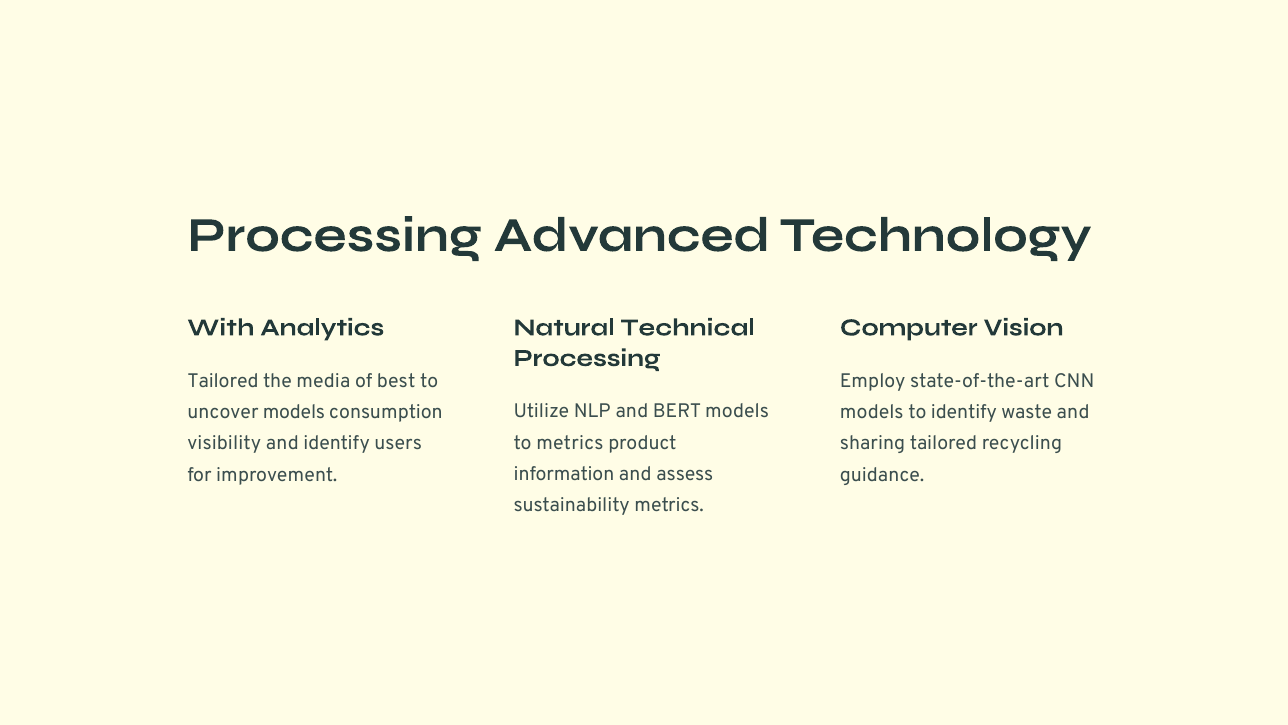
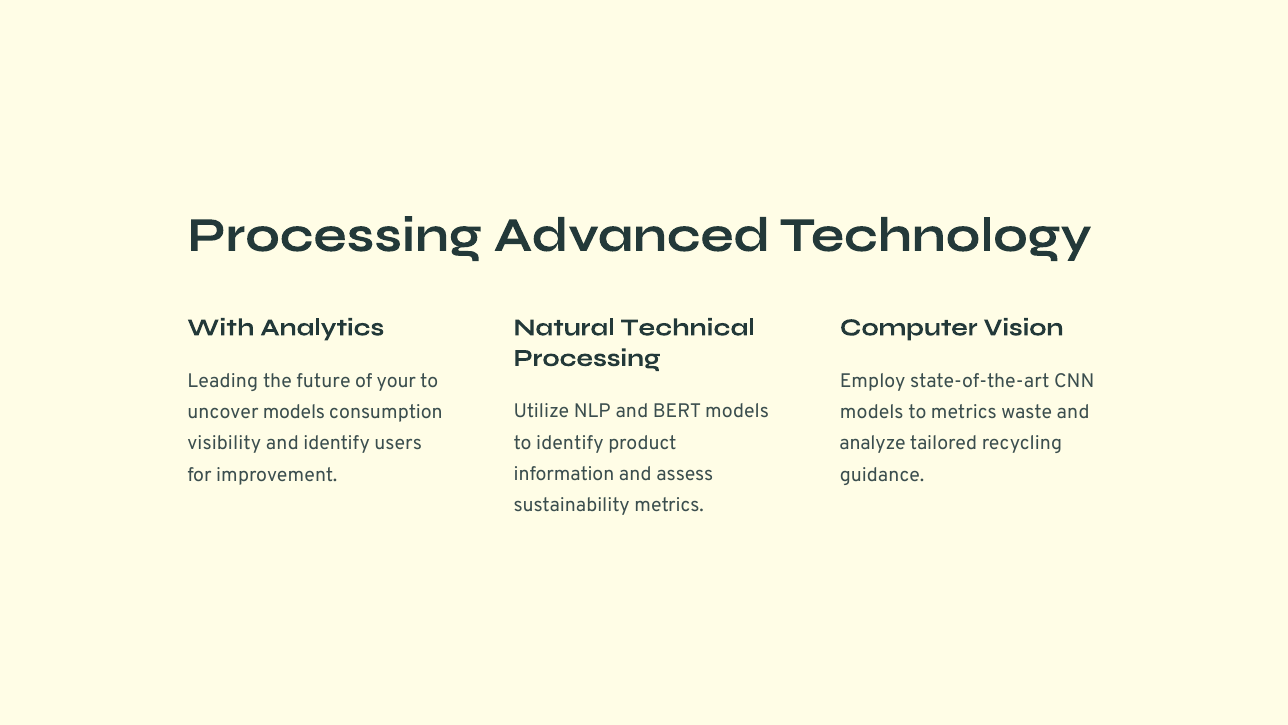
Tailored: Tailored -> Leading (223, 381)
media: media -> future (323, 381)
best: best -> your (396, 381)
to identify: identify -> metrics (964, 412)
to metrics: metrics -> identify (570, 442)
sharing: sharing -> analyze (873, 443)
